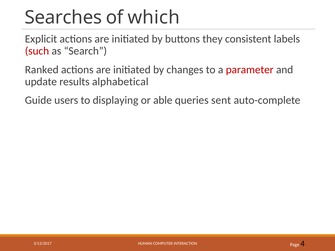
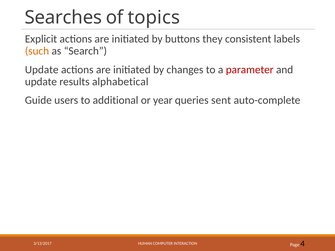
which: which -> topics (154, 18)
such colour: red -> orange (37, 51)
Ranked: Ranked -> Update (42, 70)
displaying: displaying -> additional (116, 100)
able: able -> year (163, 100)
